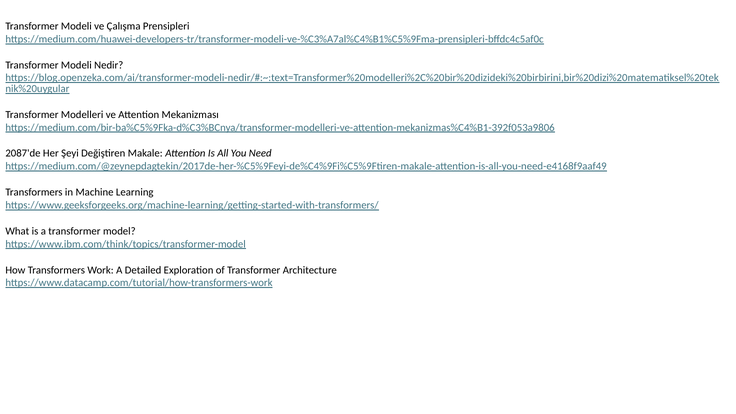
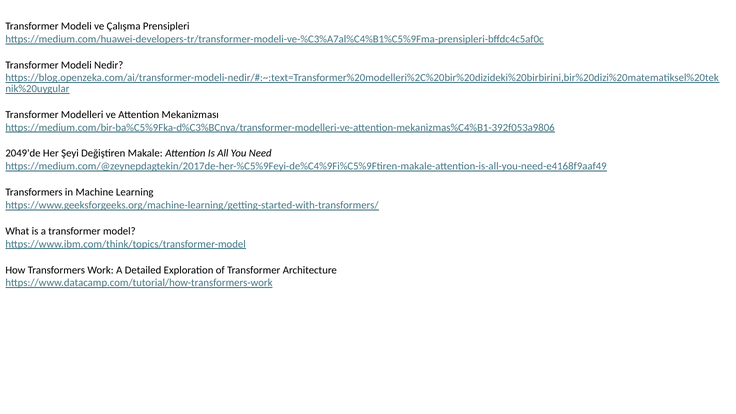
2087'de: 2087'de -> 2049'de (23, 153)
